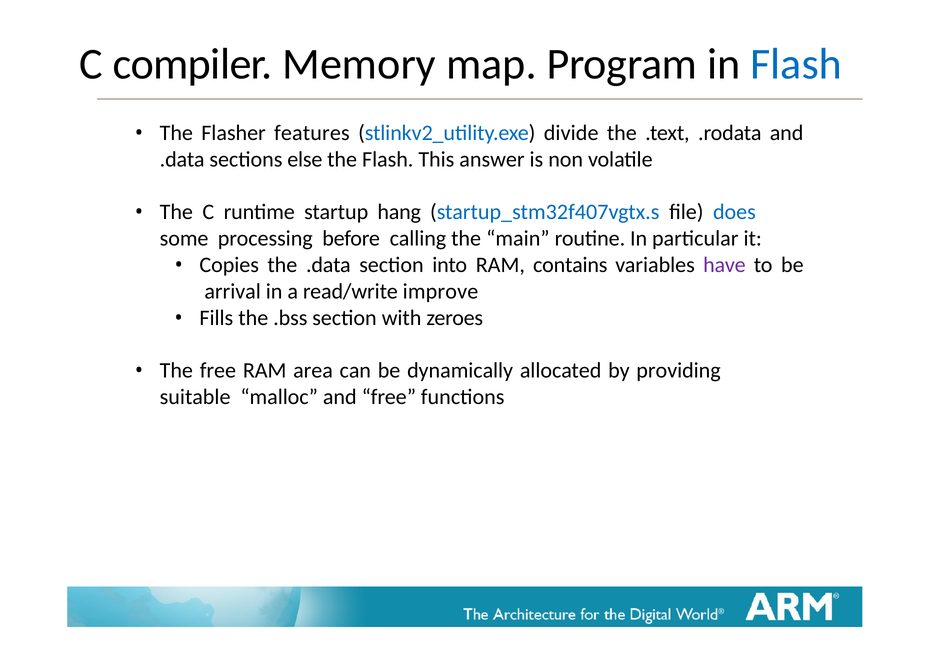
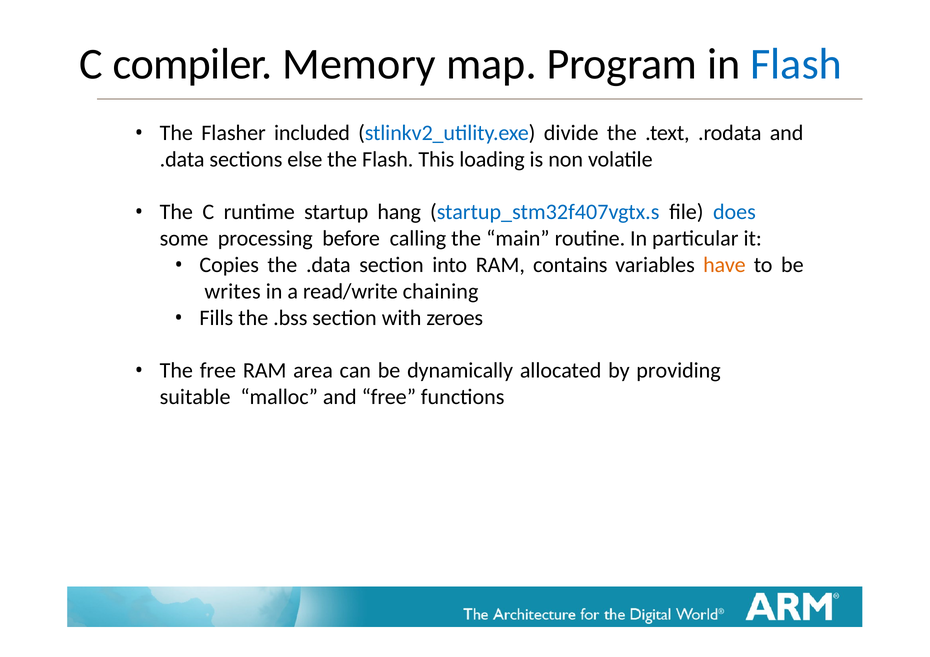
features: features -> included (312, 133)
answer: answer -> loading (492, 160)
have colour: purple -> orange (724, 265)
arrival: arrival -> writes (233, 292)
improve: improve -> chaining (441, 292)
